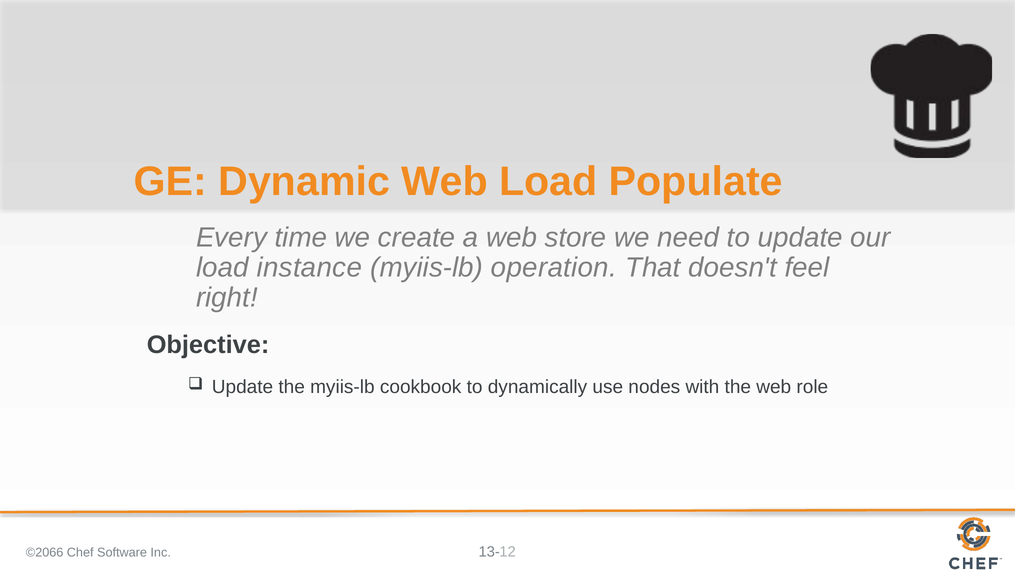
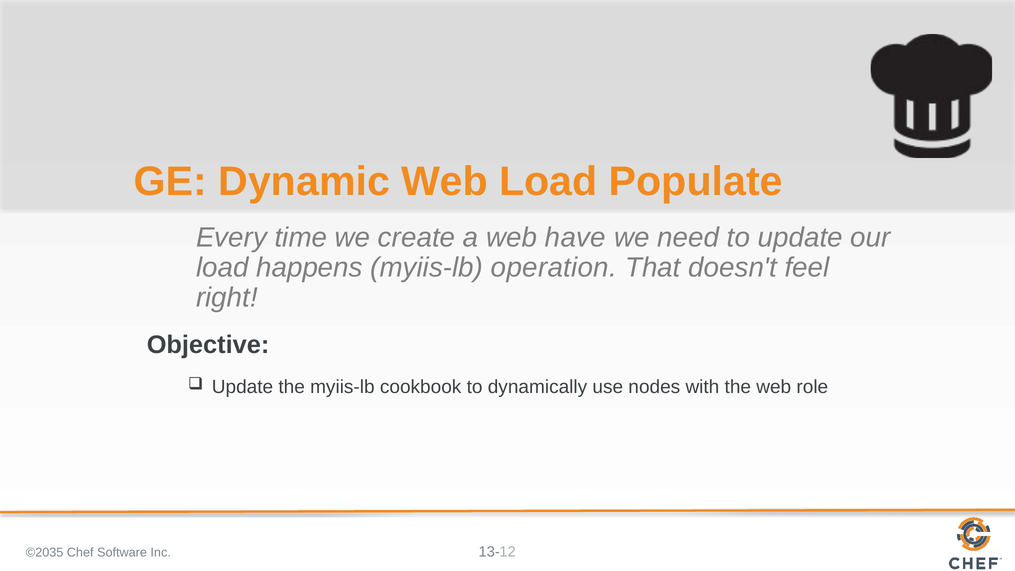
store: store -> have (575, 238)
instance: instance -> happens (309, 268)
©2066: ©2066 -> ©2035 (45, 552)
